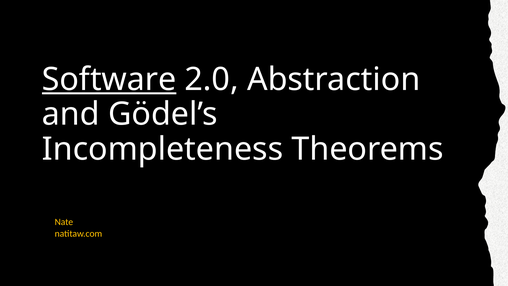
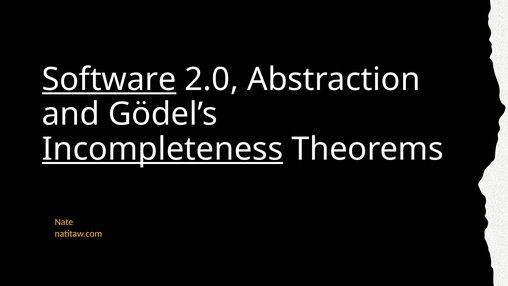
Incompleteness underline: none -> present (163, 149)
